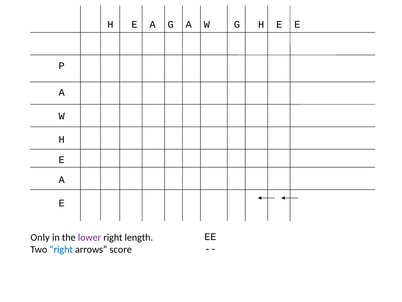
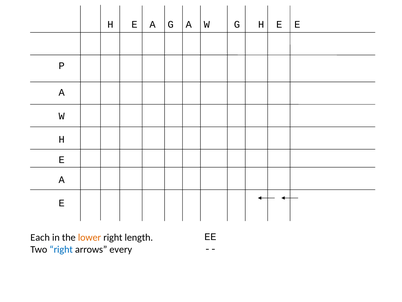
Only: Only -> Each (40, 237)
lower colour: purple -> orange (89, 237)
score: score -> every (121, 249)
